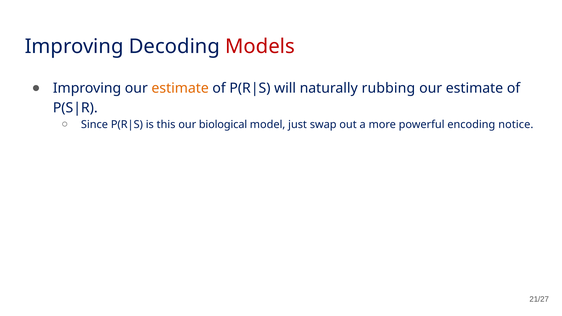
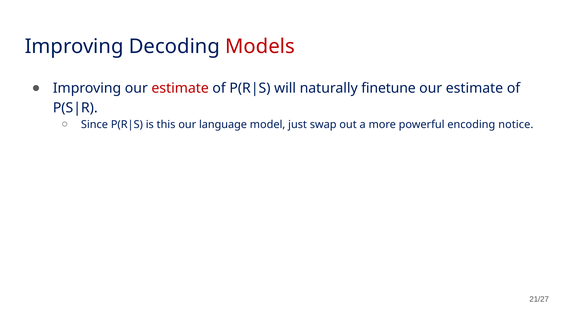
estimate colour: orange -> red (180, 88)
rubbing: rubbing -> finetune (389, 88)
biological: biological -> language (223, 125)
